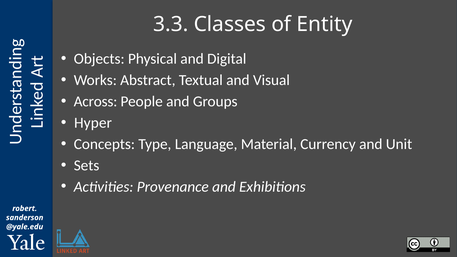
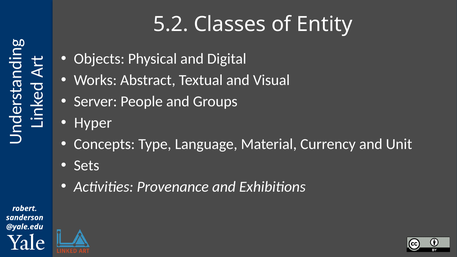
3.3: 3.3 -> 5.2 (171, 24)
Across: Across -> Server (95, 102)
